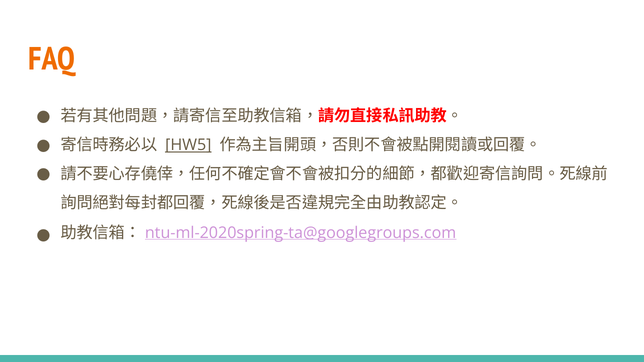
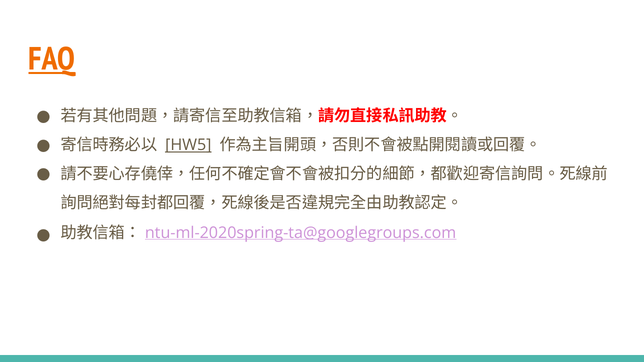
FAQ underline: none -> present (52, 59)
